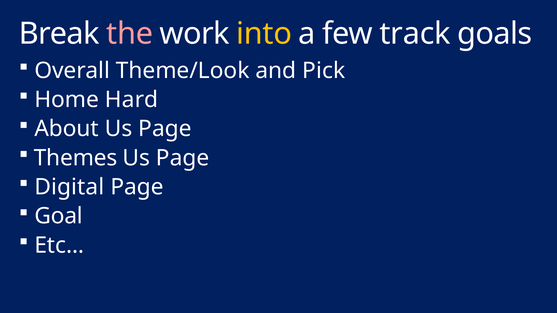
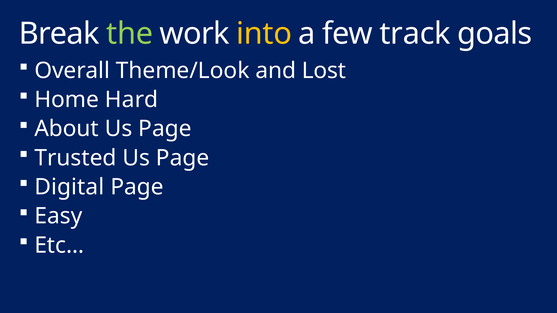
the colour: pink -> light green (130, 34)
Pick: Pick -> Lost (324, 71)
Themes: Themes -> Trusted (75, 158)
Goal: Goal -> Easy (58, 216)
